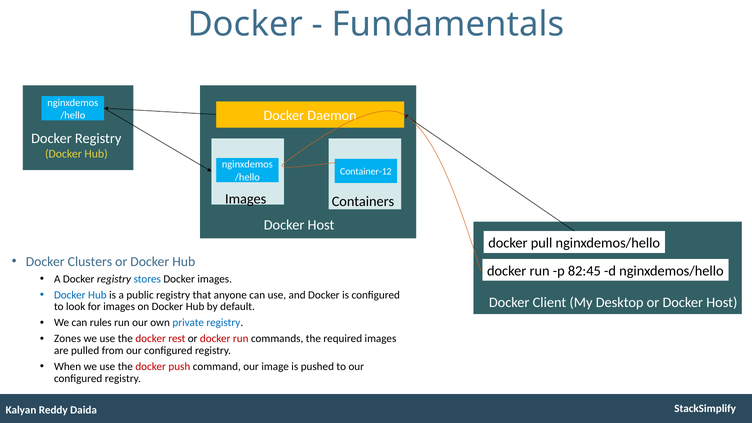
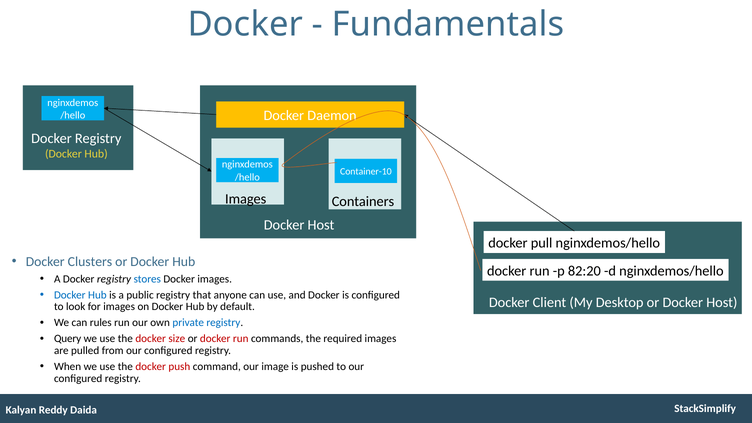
Container-12: Container-12 -> Container-10 (366, 172)
82:45: 82:45 -> 82:20 (584, 271)
Zones: Zones -> Query (68, 339)
rest: rest -> size (177, 339)
